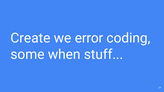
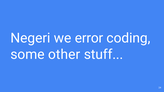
Create: Create -> Negeri (30, 38)
when: when -> other (64, 55)
